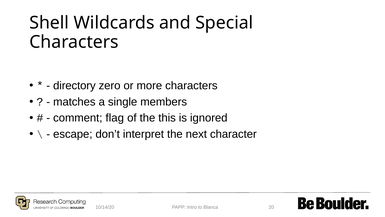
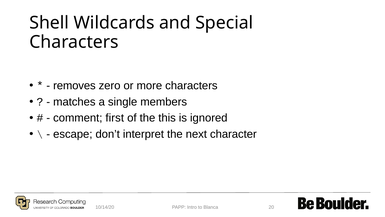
directory: directory -> removes (74, 85)
flag: flag -> first (115, 118)
